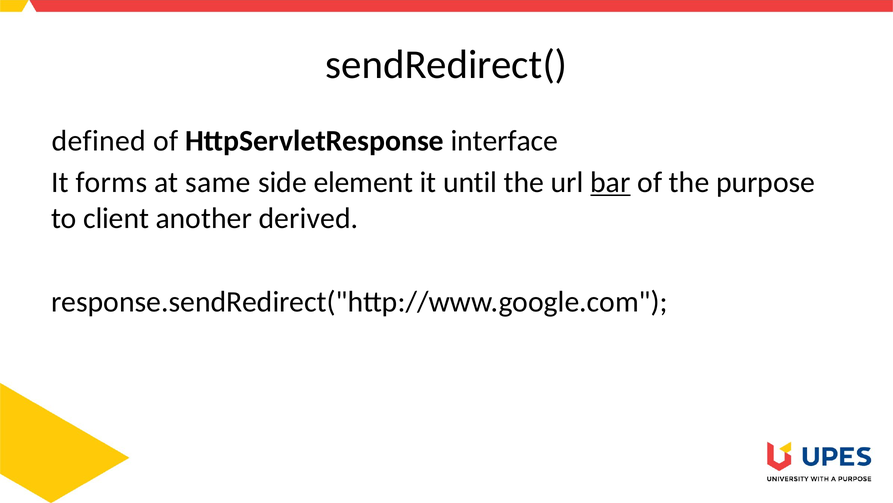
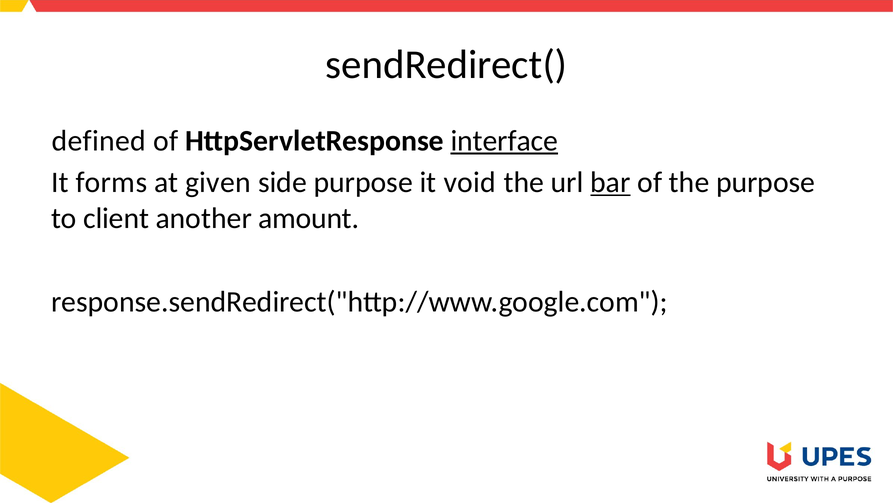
interface underline: none -> present (504, 140)
same: same -> given (218, 182)
side element: element -> purpose (363, 182)
until: until -> void (470, 182)
derived: derived -> amount (309, 218)
